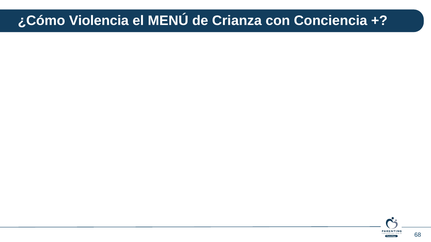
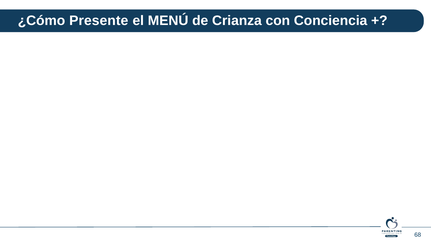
Violencia: Violencia -> Presente (99, 21)
